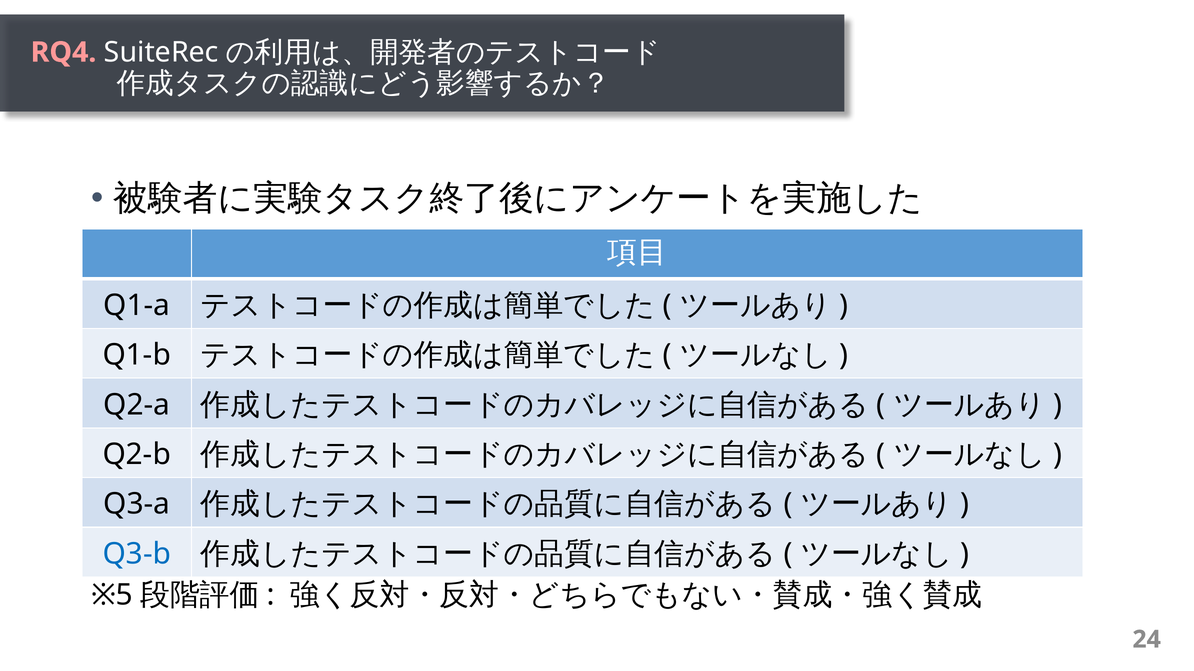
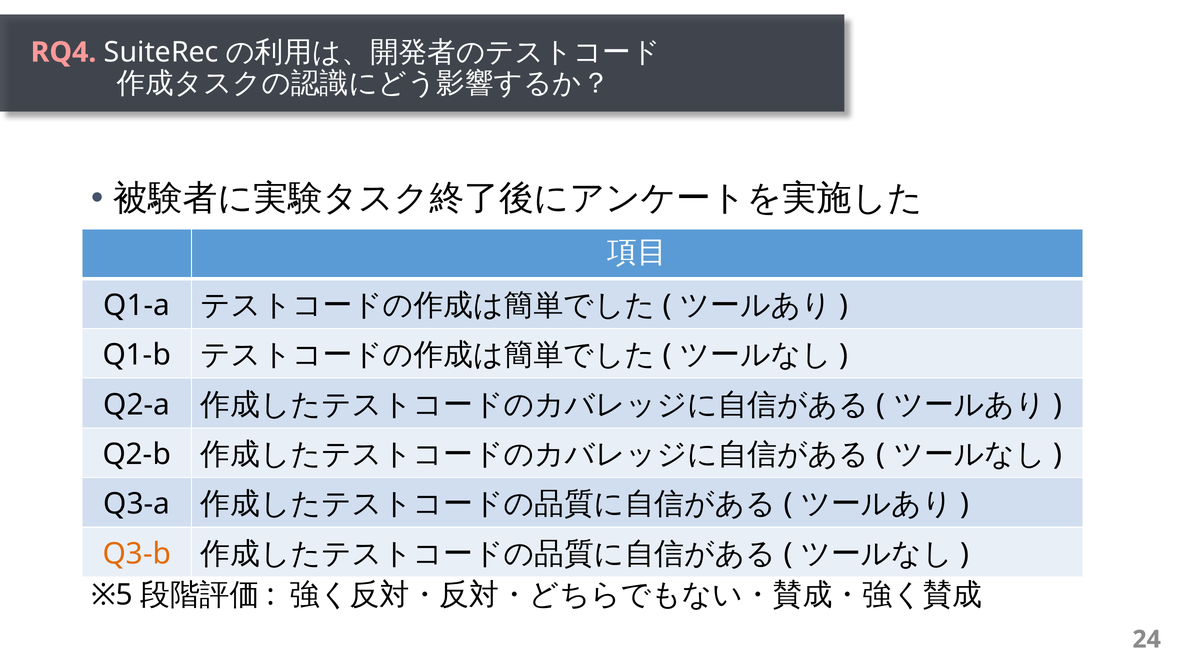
Q3-b colour: blue -> orange (137, 554)
